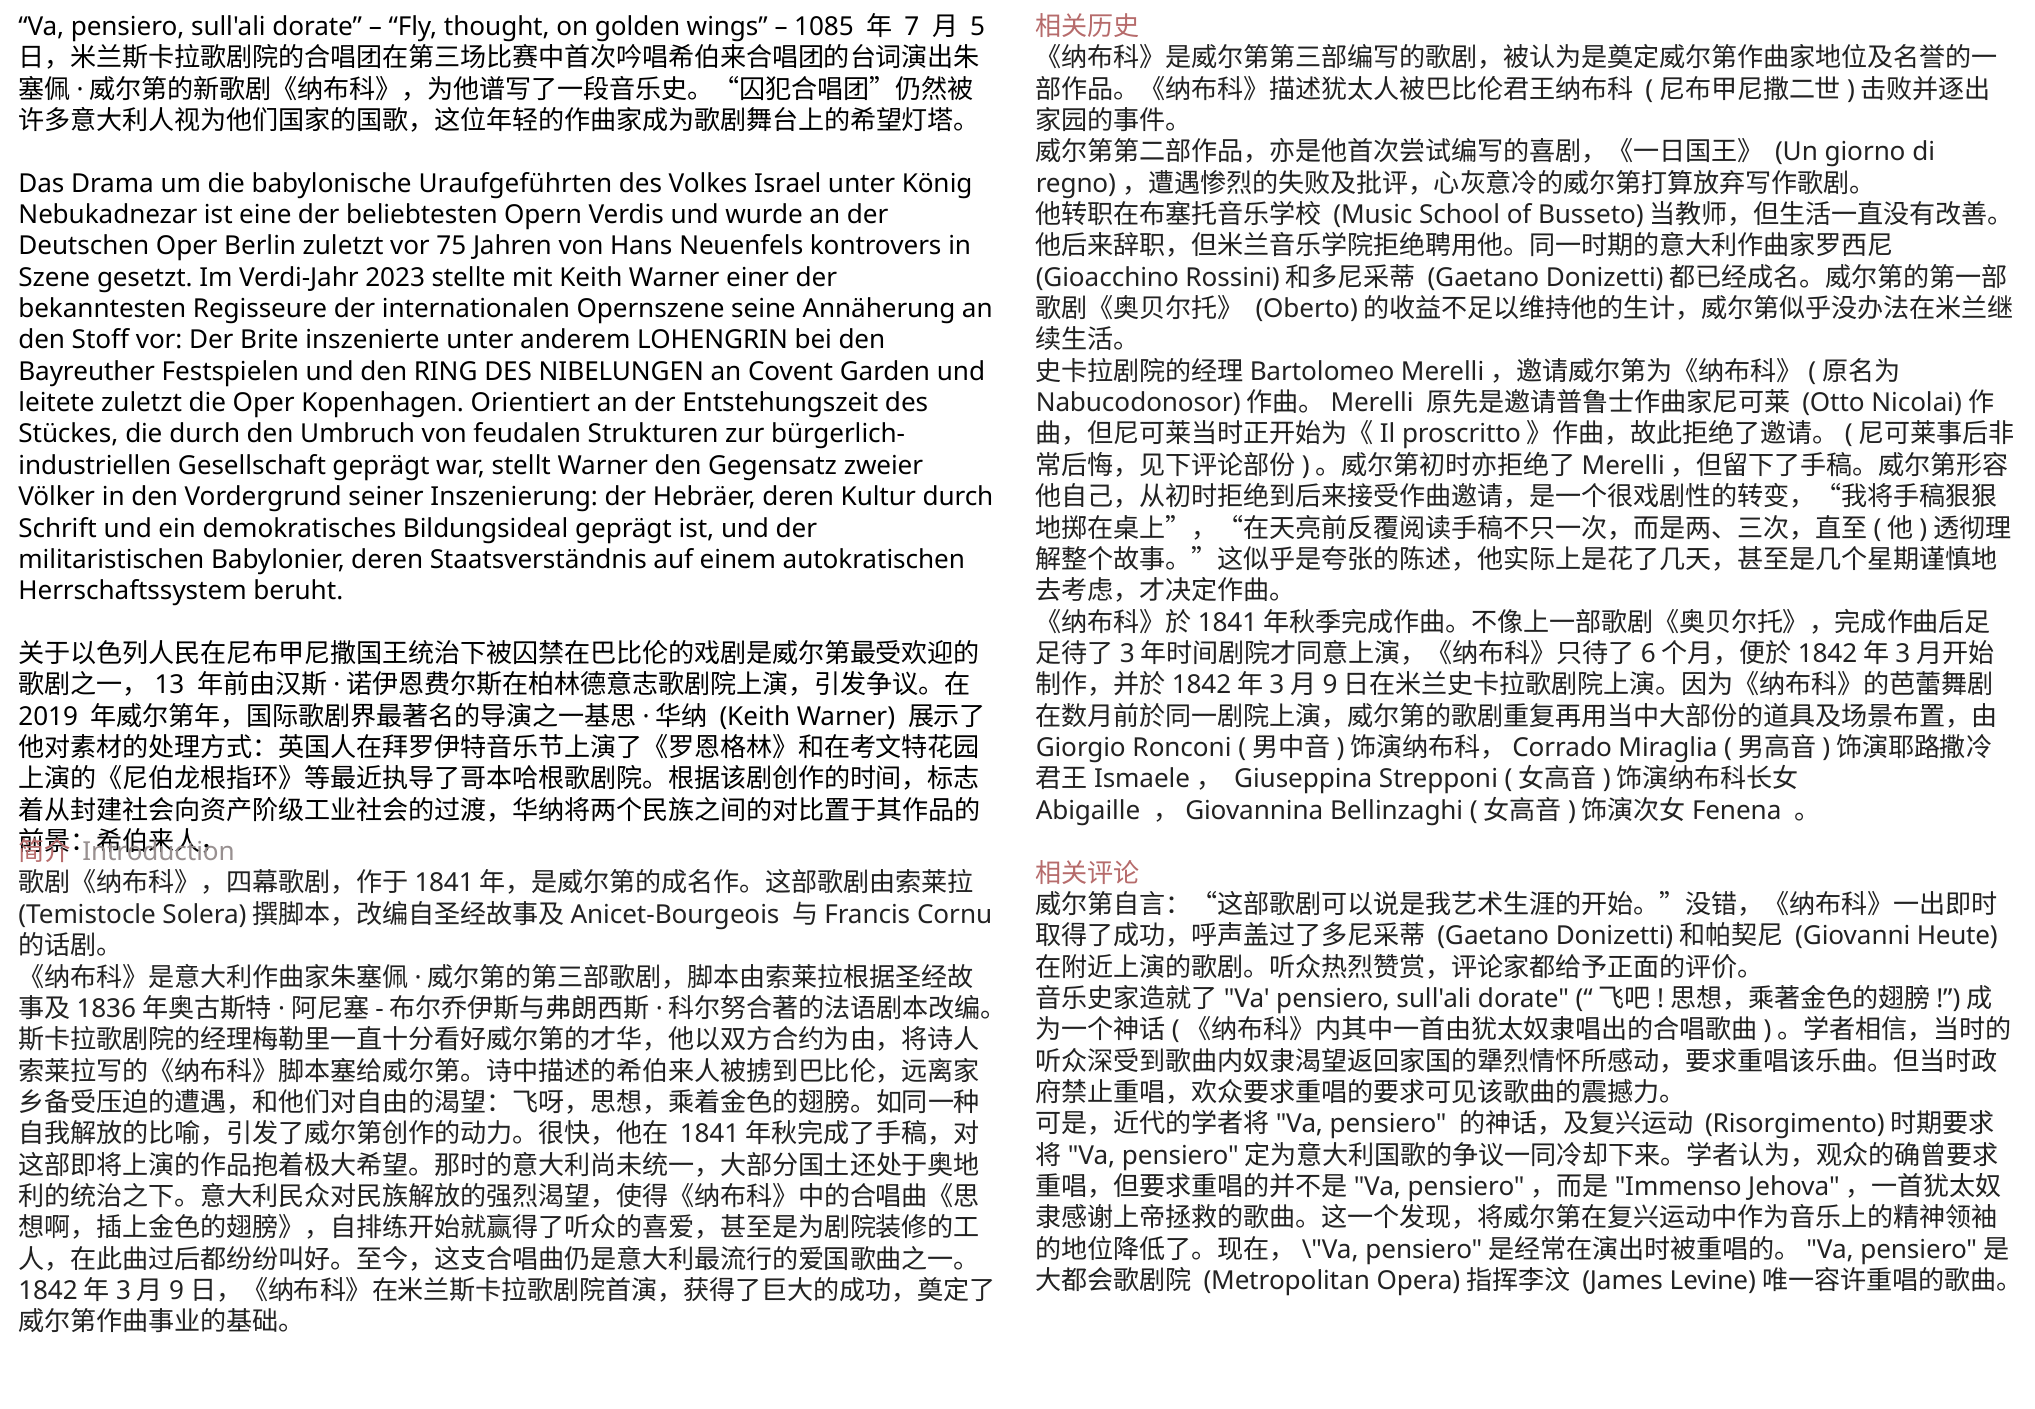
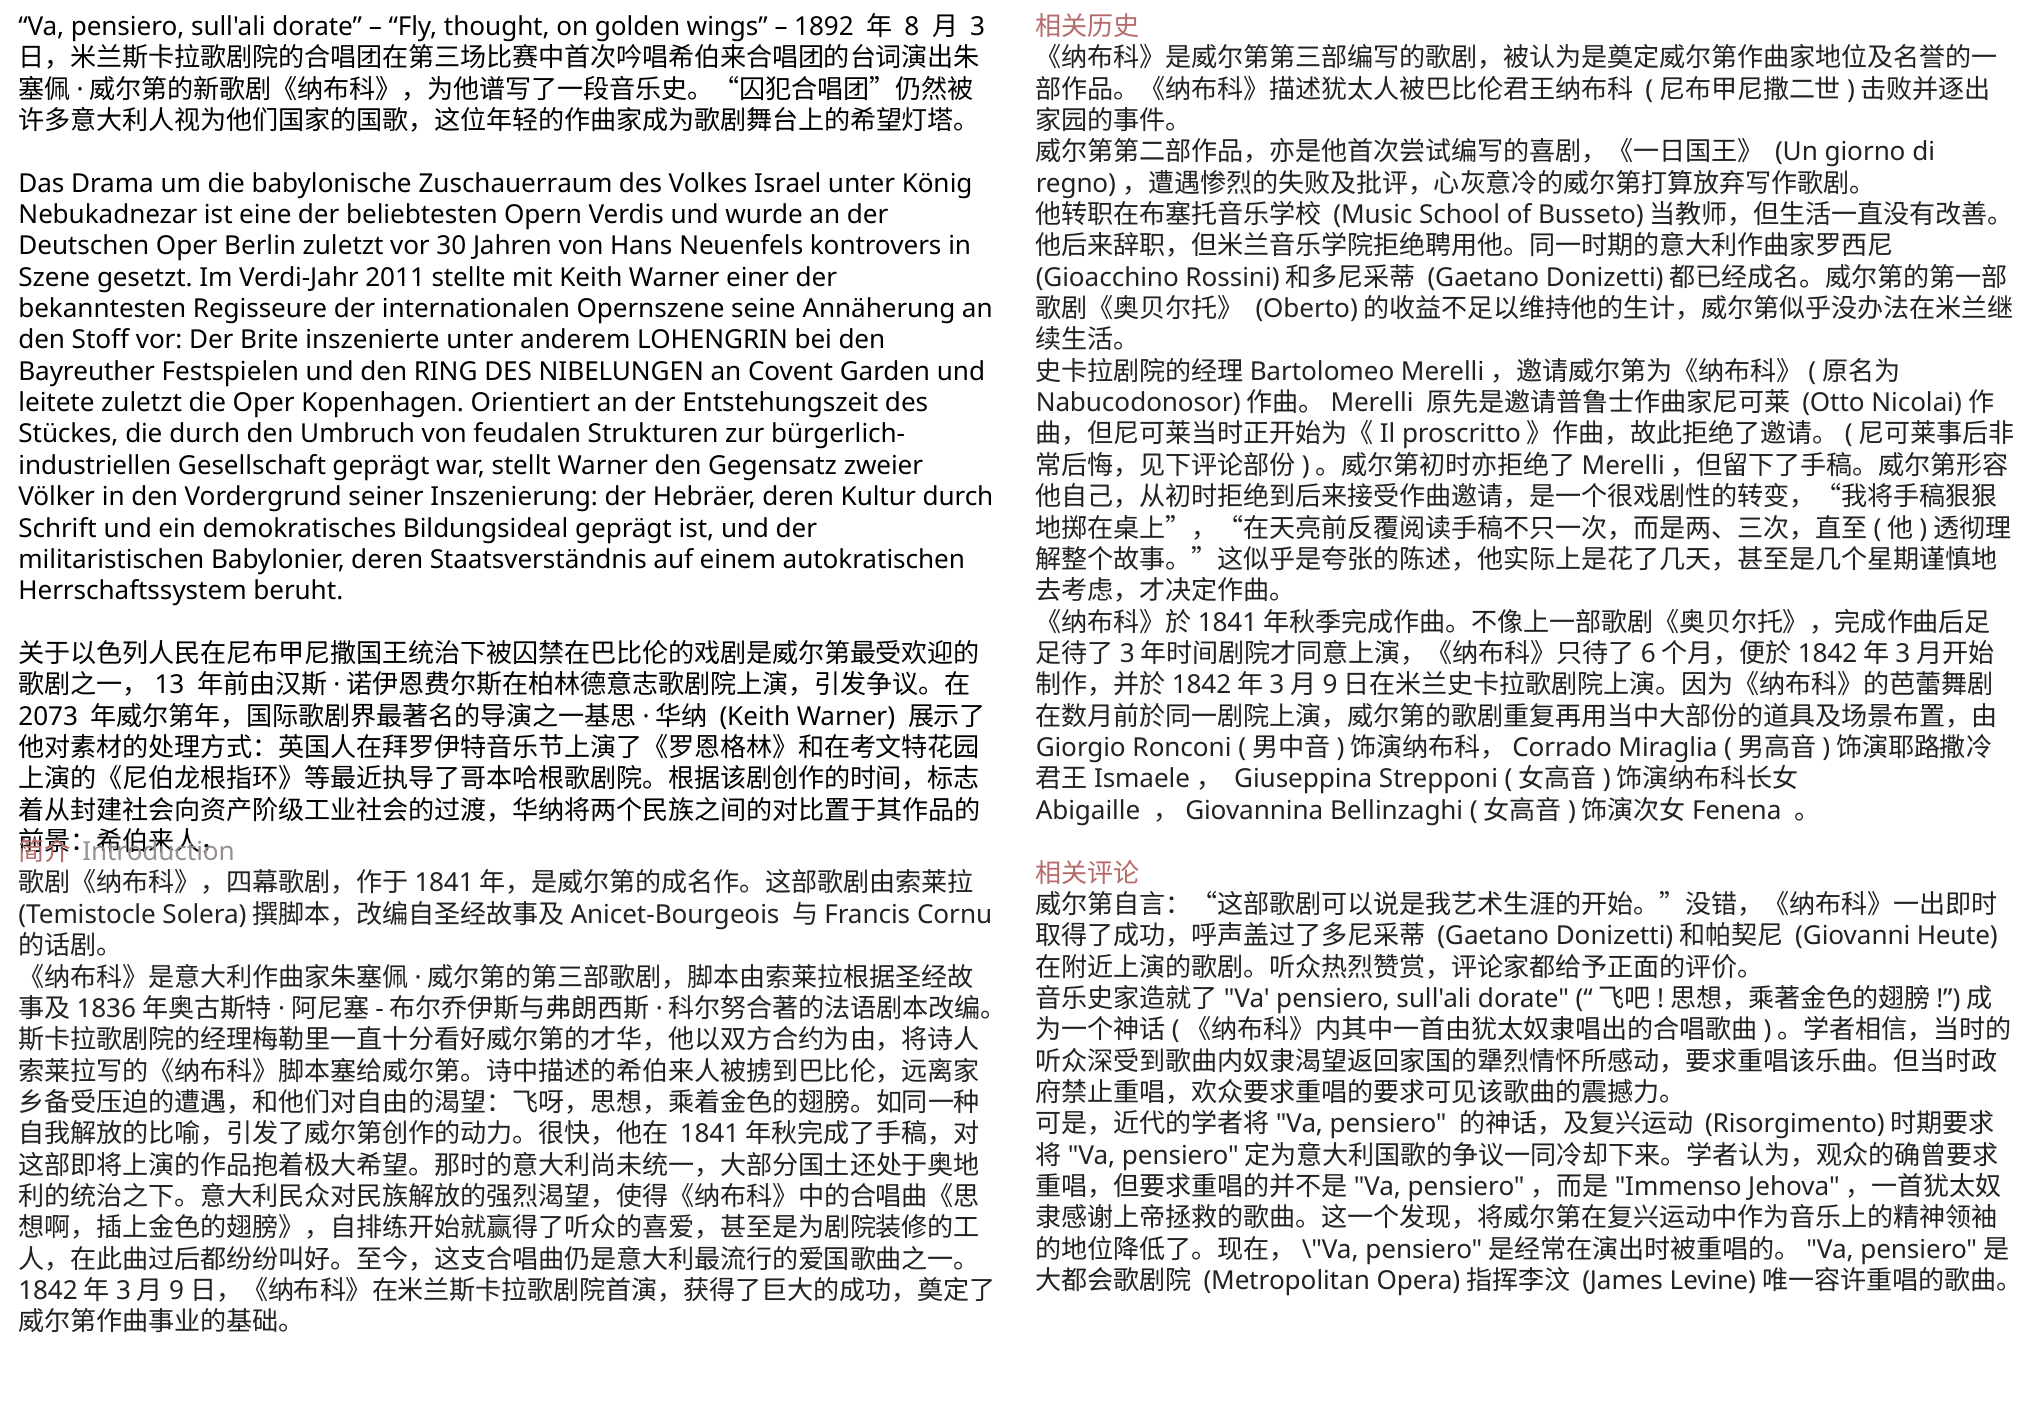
1085: 1085 -> 1892 (824, 27)
7: 7 -> 8 (912, 27)
5: 5 -> 3 (978, 27)
Uraufgeführten: Uraufgeführten -> Zuschauerraum (516, 183)
75: 75 -> 30 (451, 246)
2023: 2023 -> 2011 (395, 278)
2019: 2019 -> 2073 (48, 717)
